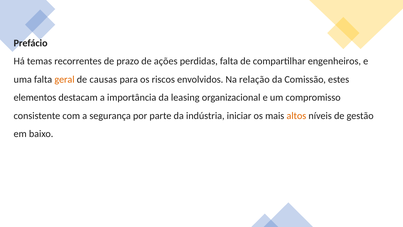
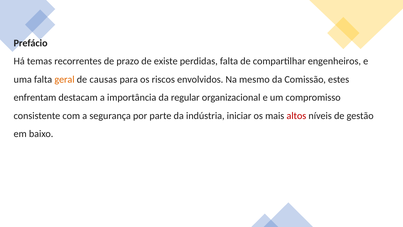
ações: ações -> existe (166, 61)
relação: relação -> mesmo (254, 79)
elementos: elementos -> enfrentam (35, 97)
leasing: leasing -> regular (185, 97)
altos colour: orange -> red (296, 116)
